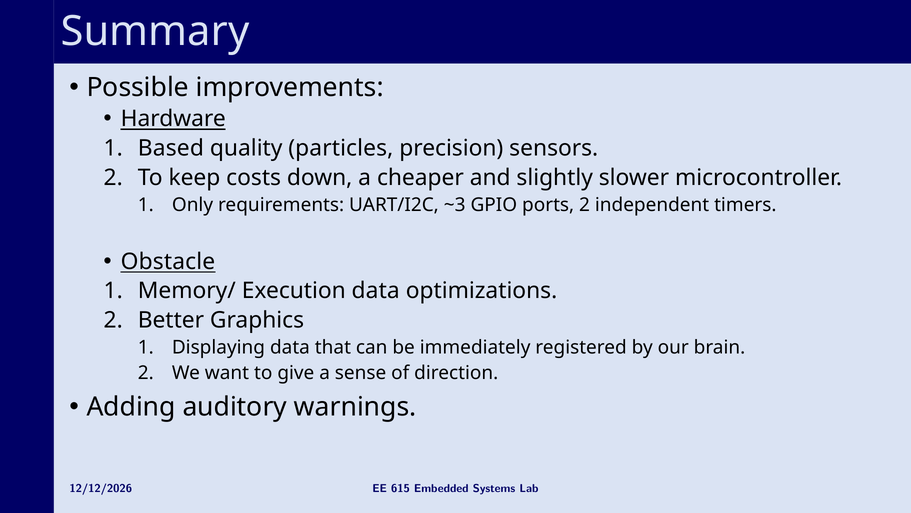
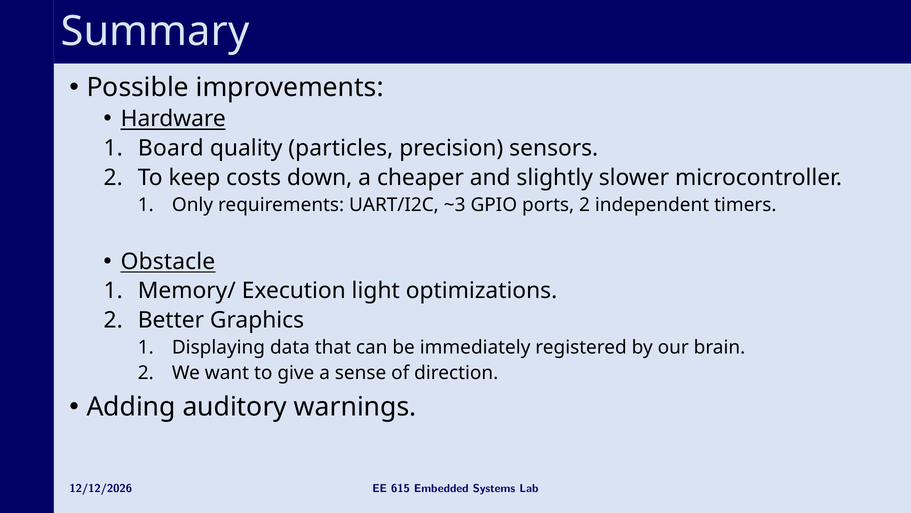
Based: Based -> Board (171, 148)
Execution data: data -> light (376, 291)
